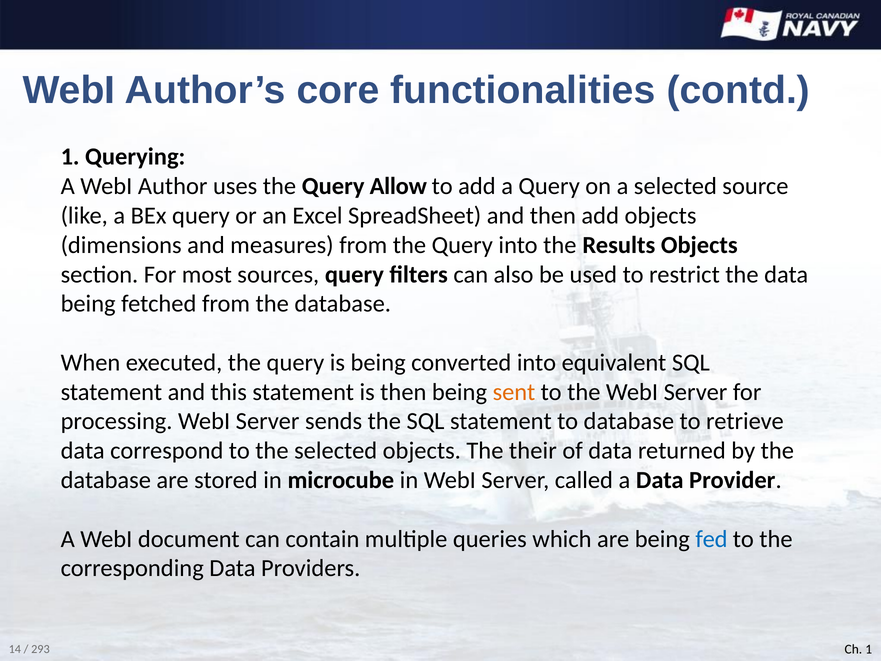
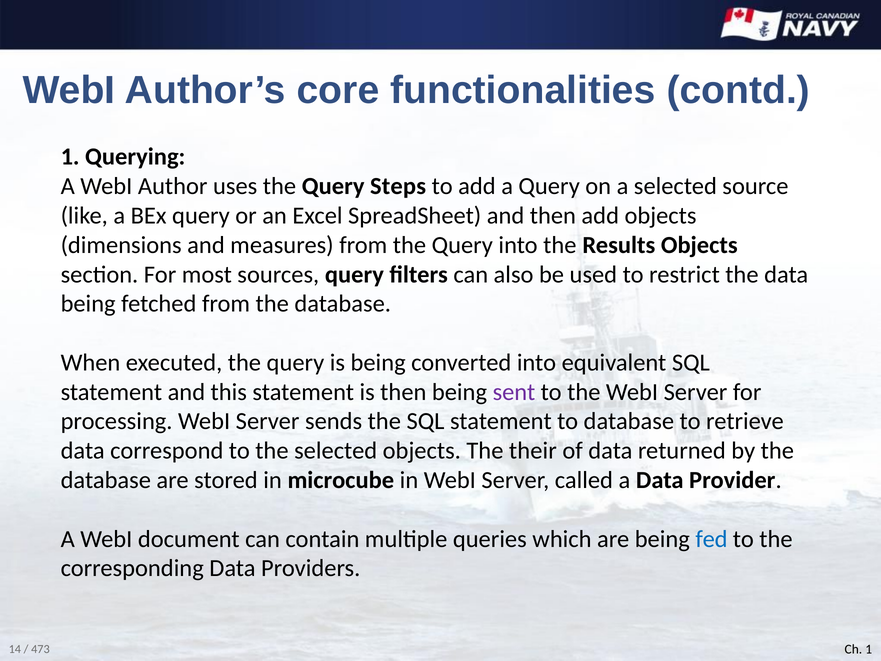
Allow: Allow -> Steps (398, 186)
sent colour: orange -> purple (514, 392)
293: 293 -> 473 (40, 649)
